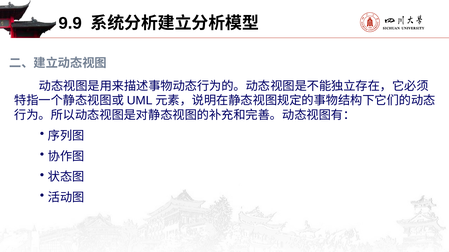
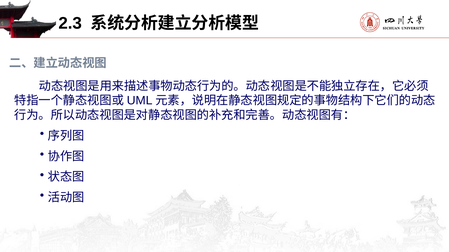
9.9: 9.9 -> 2.3 (70, 23)
